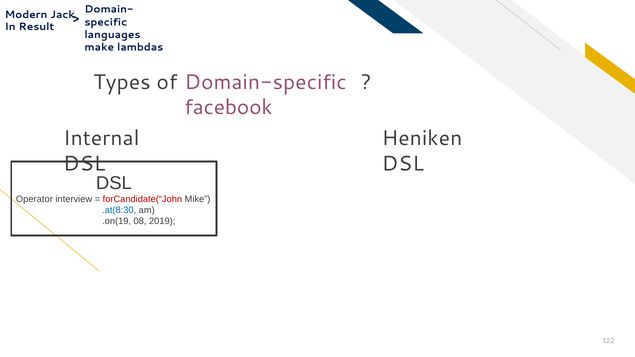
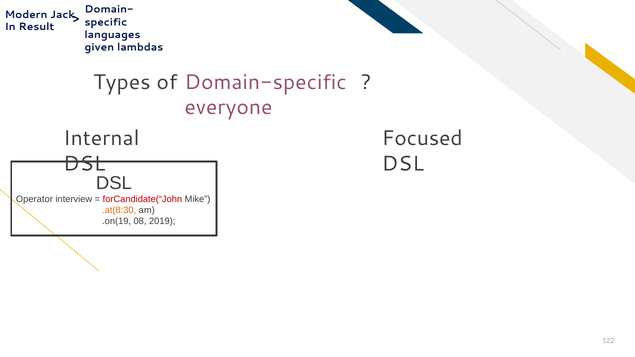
make: make -> given (99, 47)
facebook: facebook -> everyone (228, 108)
Heniken: Heniken -> Focused (422, 138)
.at(8:30 colour: blue -> orange (119, 210)
